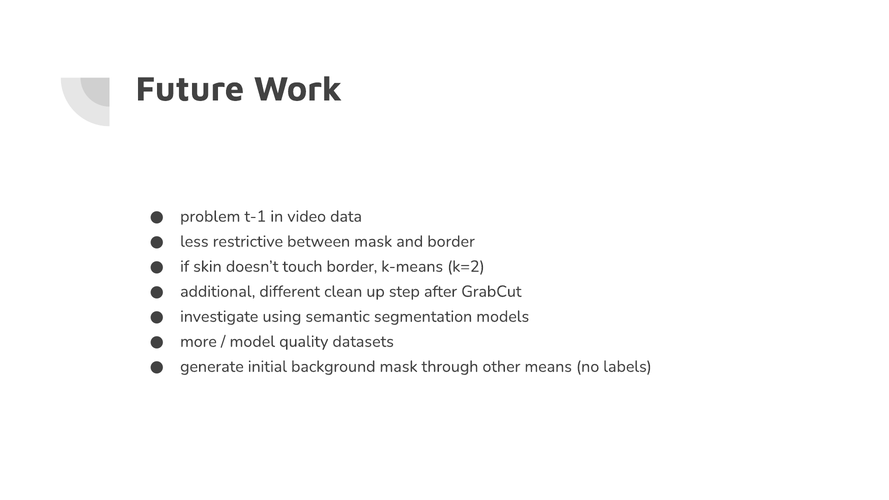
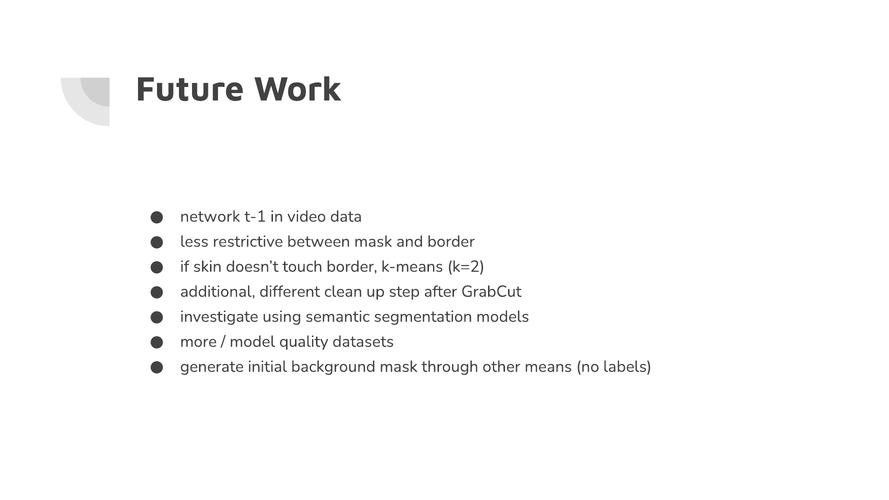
problem: problem -> network (210, 216)
